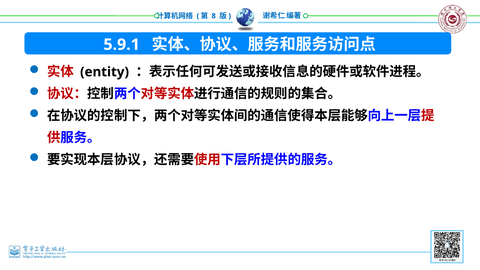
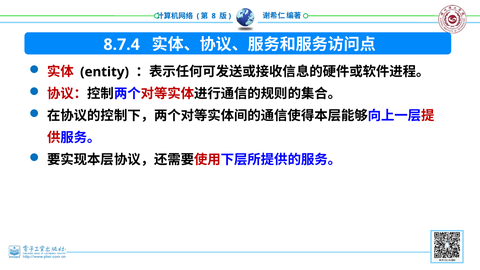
5.9.1: 5.9.1 -> 8.7.4 (122, 45)
